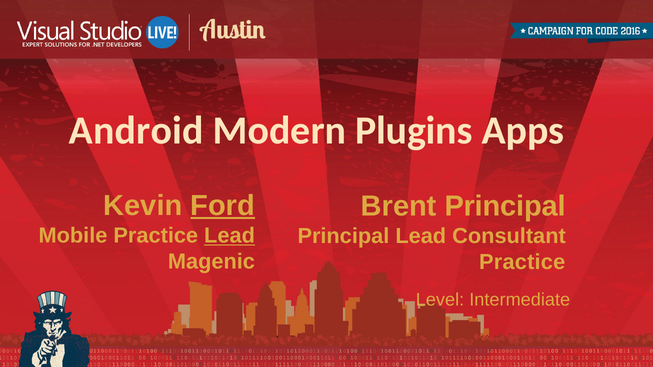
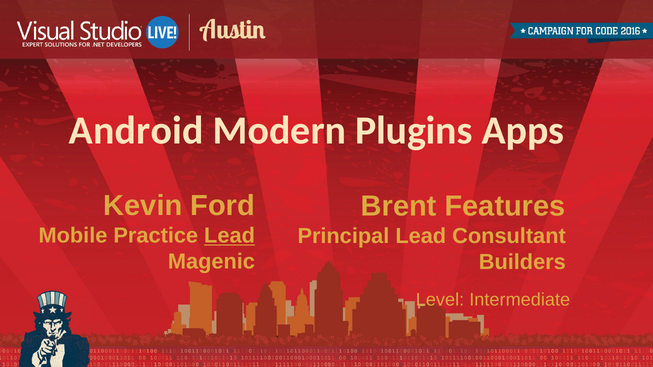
Ford underline: present -> none (223, 206)
Brent Principal: Principal -> Features (505, 206)
Practice: Practice -> Builders (522, 262)
